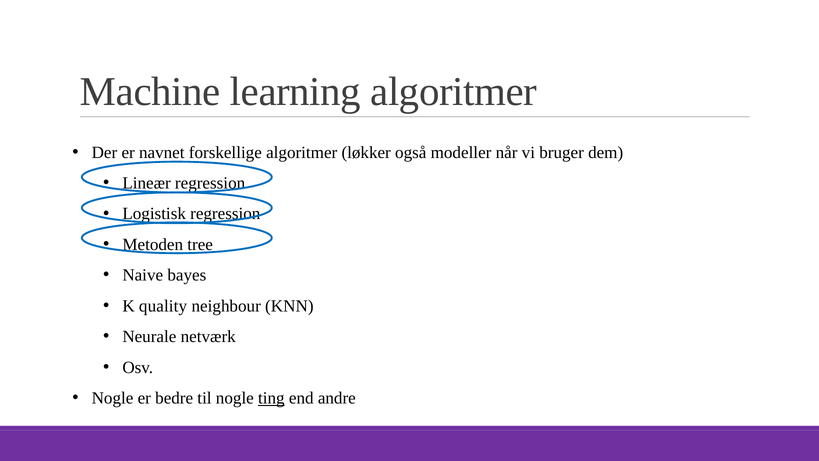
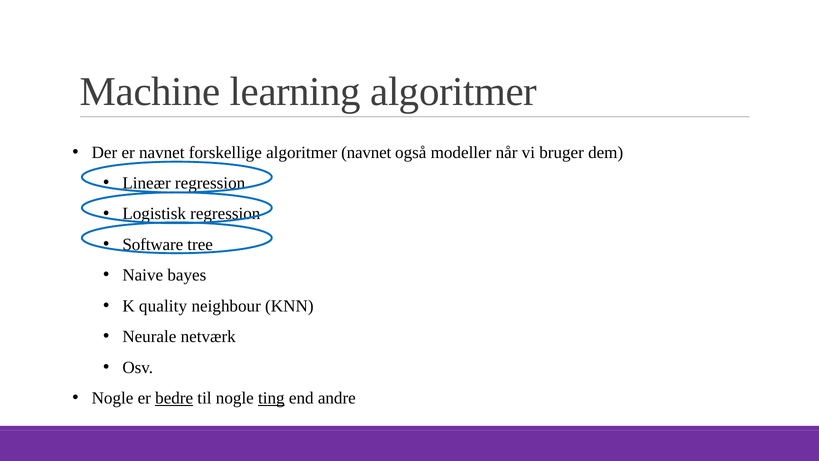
algoritmer løkker: løkker -> navnet (366, 152)
Metoden: Metoden -> Software (153, 244)
bedre underline: none -> present (174, 398)
